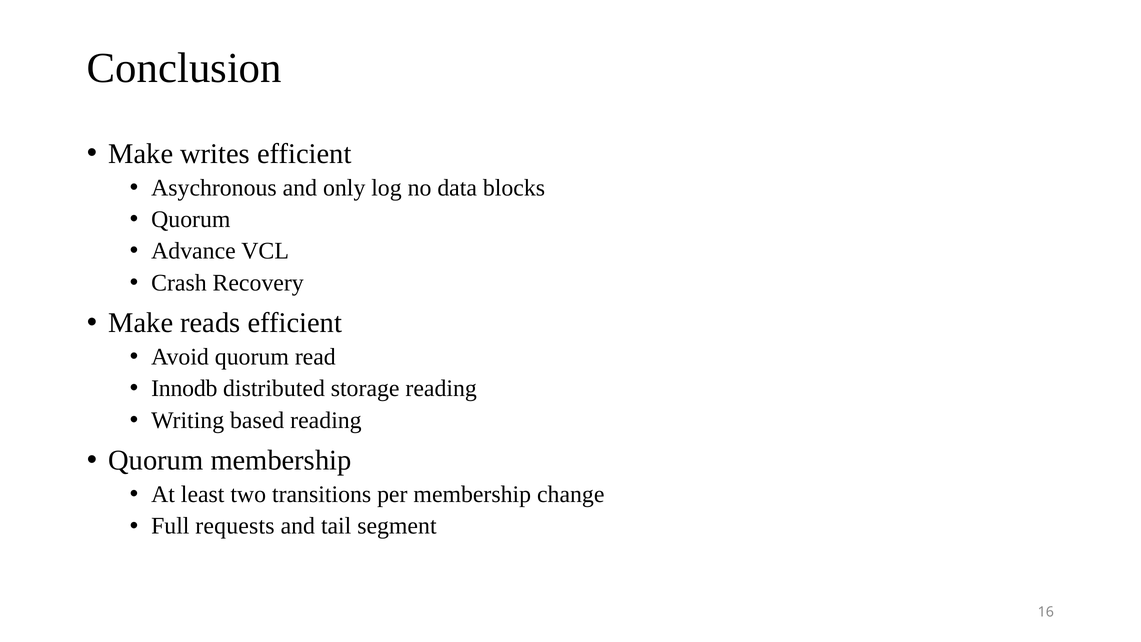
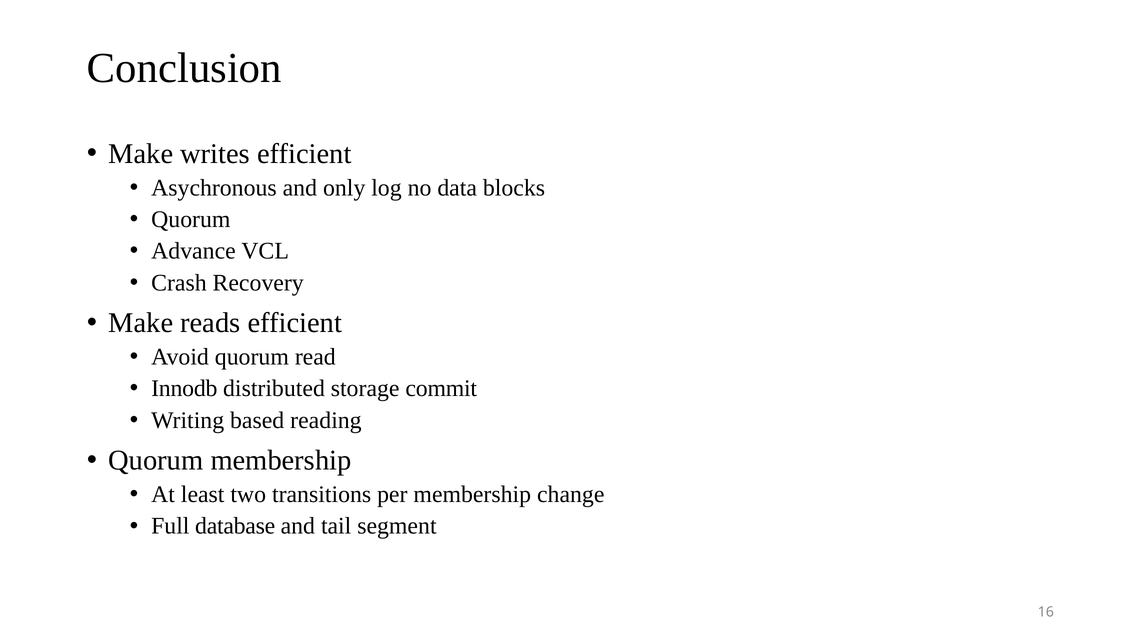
storage reading: reading -> commit (441, 388)
requests: requests -> database (235, 526)
